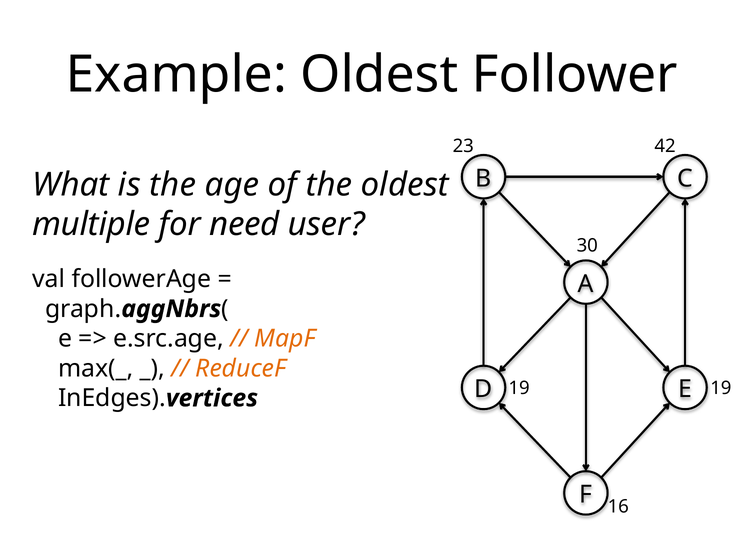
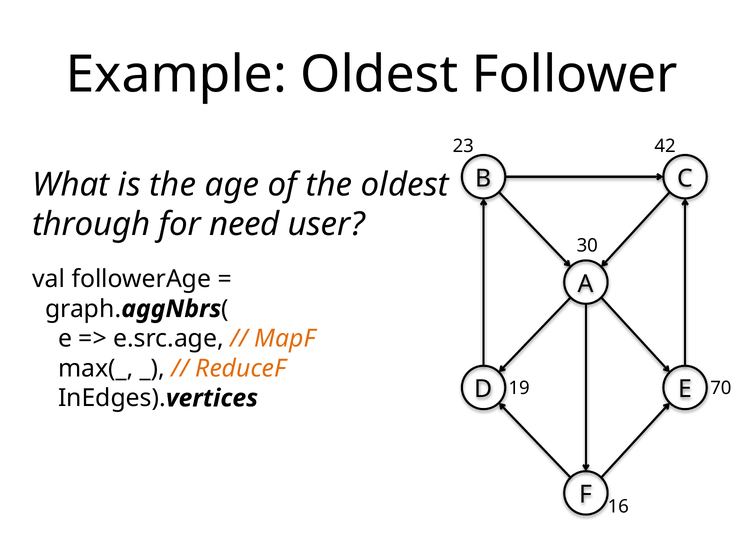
multiple: multiple -> through (91, 224)
19 19: 19 -> 70 (721, 388)
